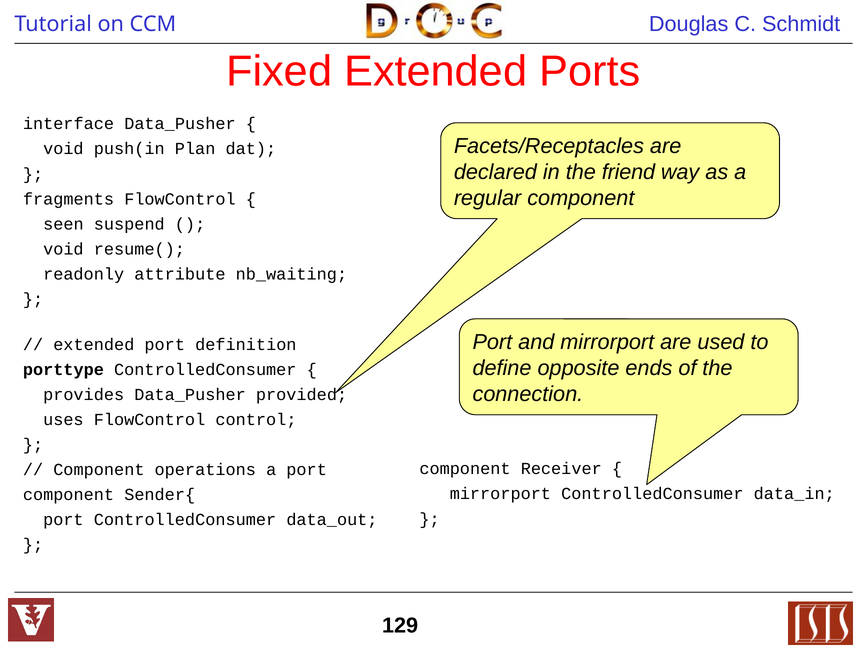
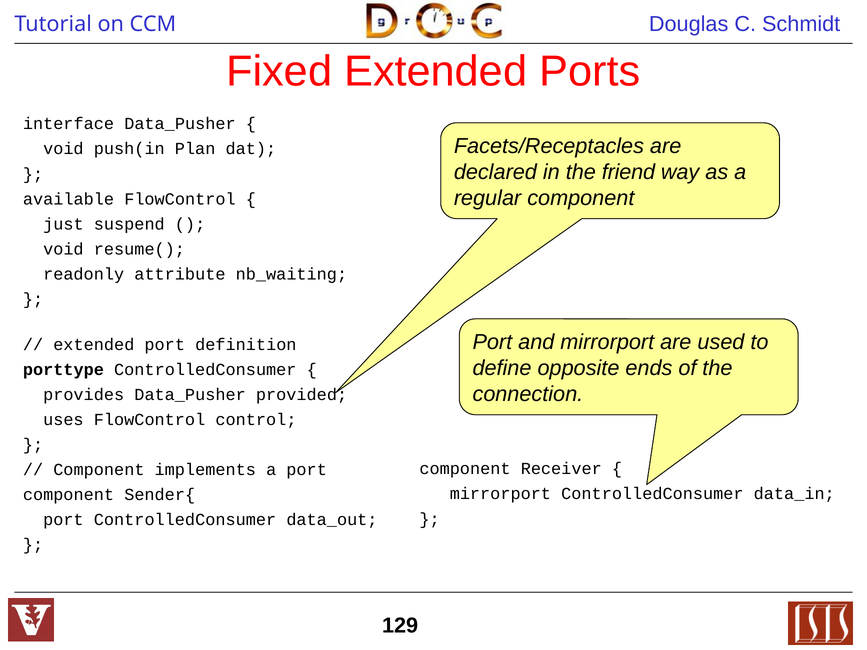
fragments: fragments -> available (68, 199)
seen: seen -> just (63, 224)
operations: operations -> implements (205, 470)
